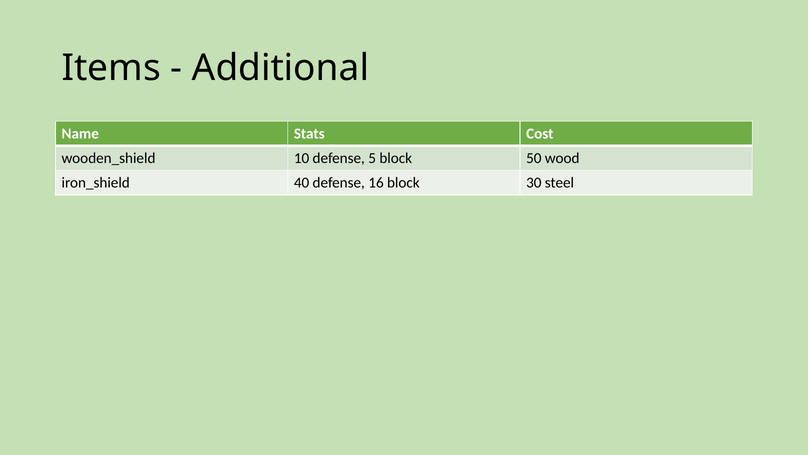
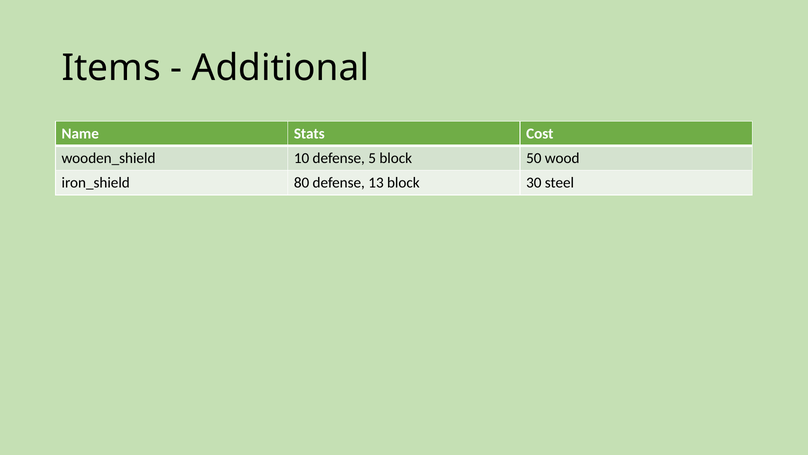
40: 40 -> 80 (302, 183)
16: 16 -> 13 (376, 183)
